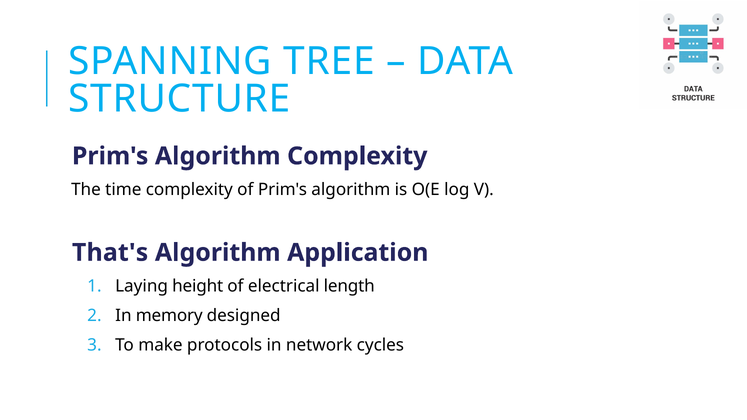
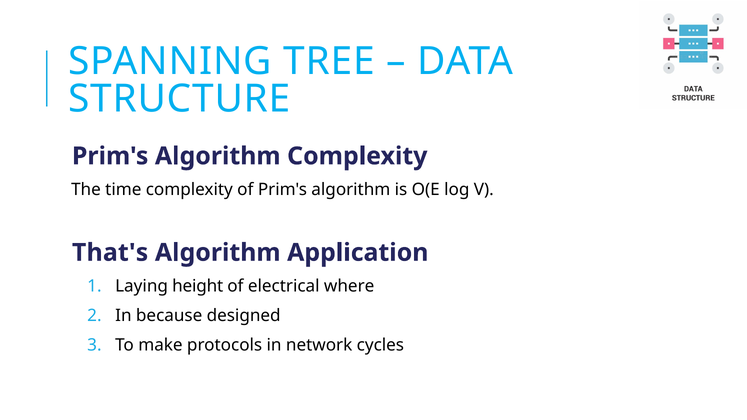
length: length -> where (349, 286)
memory: memory -> because (169, 316)
